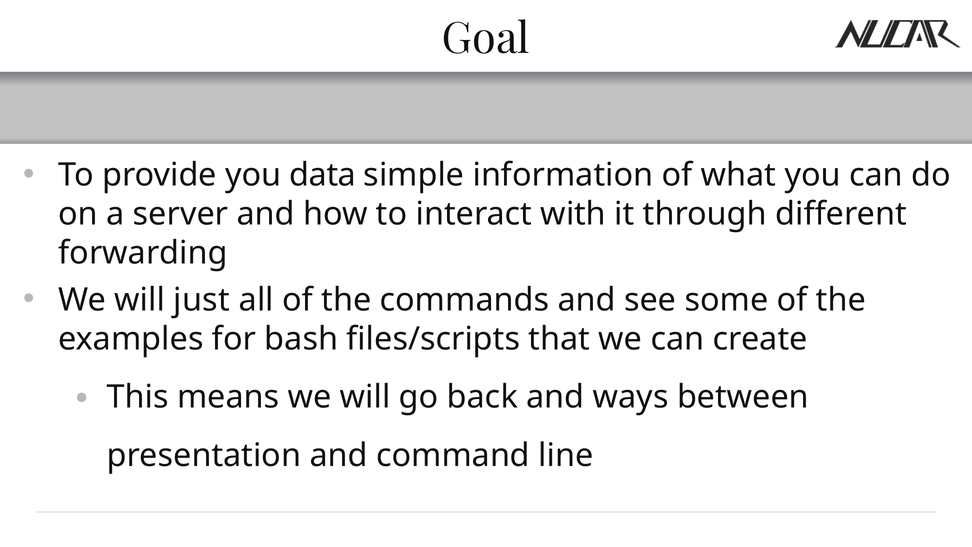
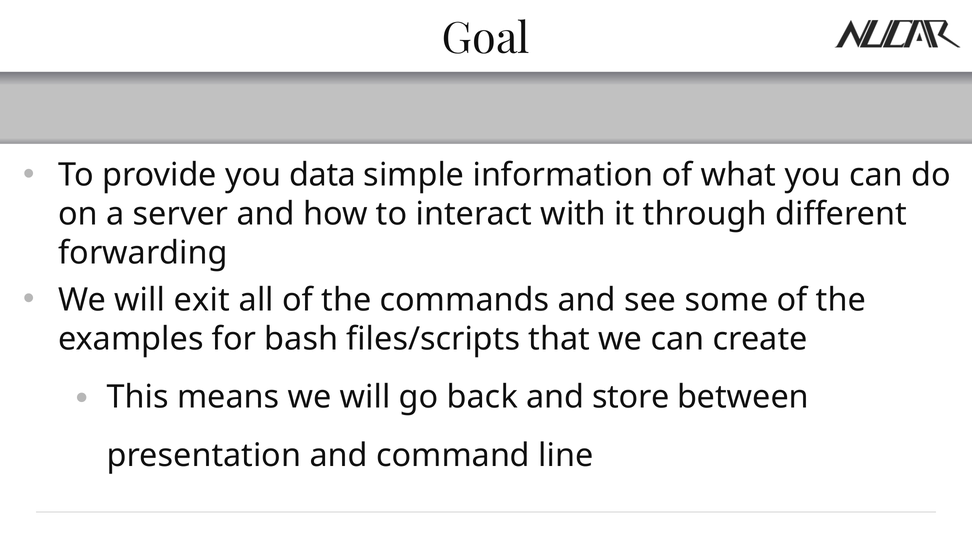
just: just -> exit (202, 300)
ways: ways -> store (631, 397)
